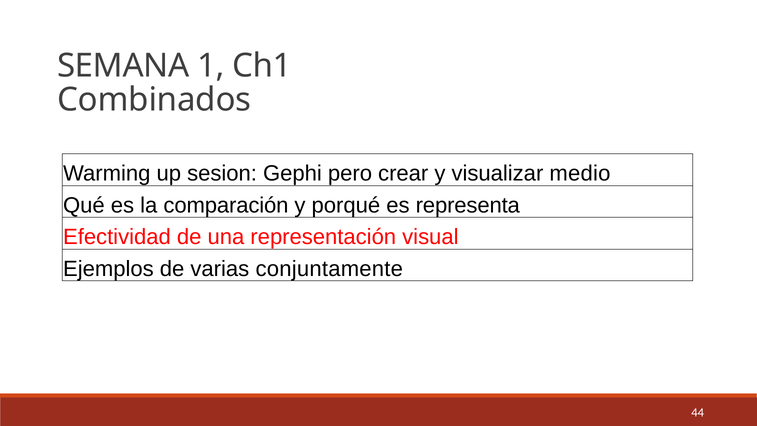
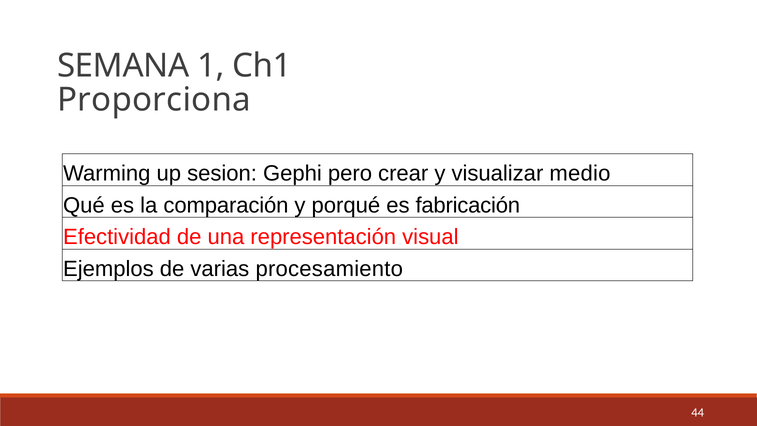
Combinados: Combinados -> Proporciona (154, 100)
representa: representa -> fabricación (468, 205)
conjuntamente: conjuntamente -> procesamiento (329, 269)
